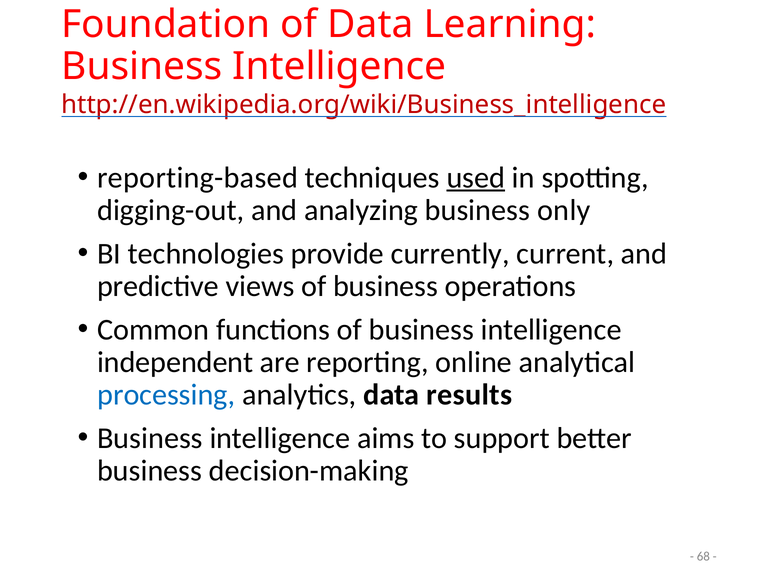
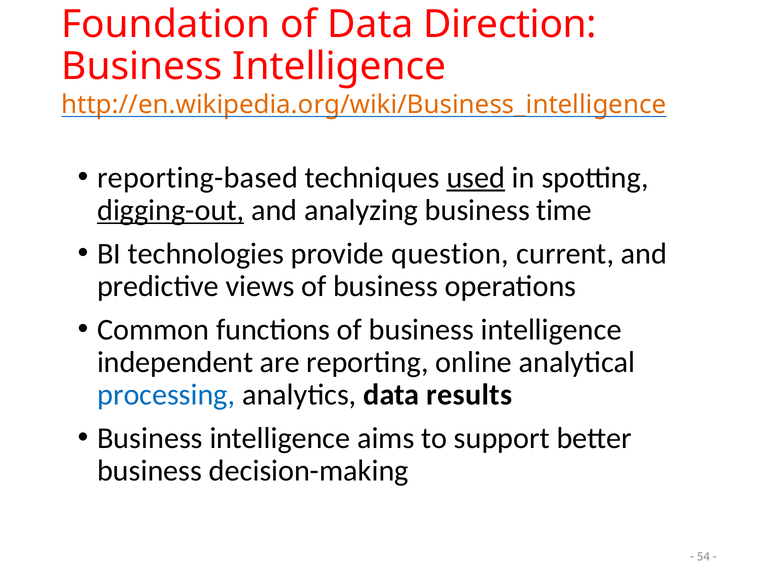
Learning: Learning -> Direction (510, 25)
http://en.wikipedia.org/wiki/Business_intelligence colour: red -> orange (364, 105)
digging-out underline: none -> present (171, 210)
only: only -> time (564, 210)
currently: currently -> question (450, 254)
68: 68 -> 54 (703, 557)
